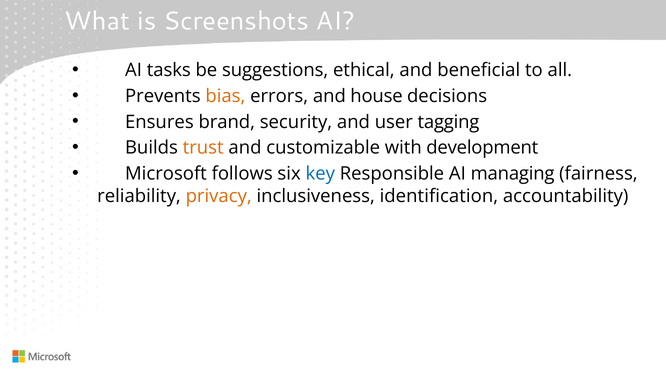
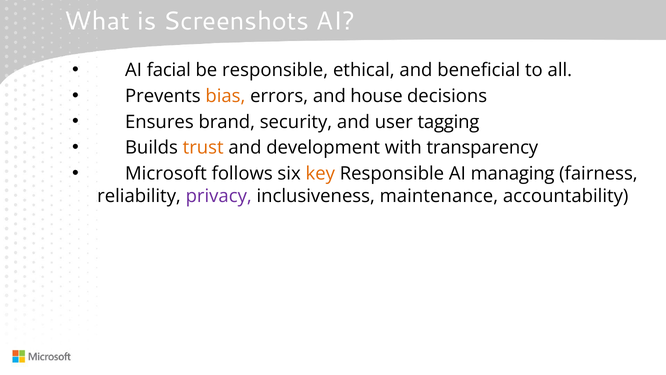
tasks: tasks -> facial (169, 70)
be suggestions: suggestions -> responsible (275, 70)
customizable: customizable -> development (323, 148)
development: development -> transparency (482, 148)
key colour: blue -> orange (320, 174)
privacy colour: orange -> purple (219, 196)
identification: identification -> maintenance (439, 196)
